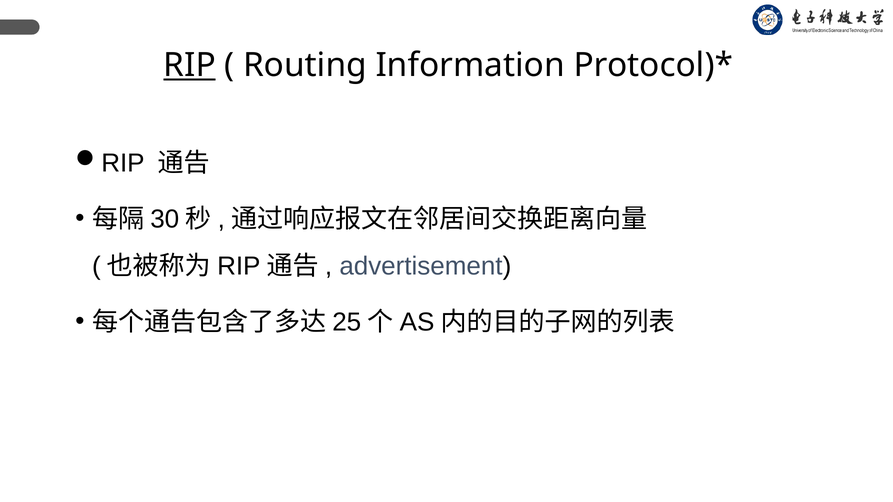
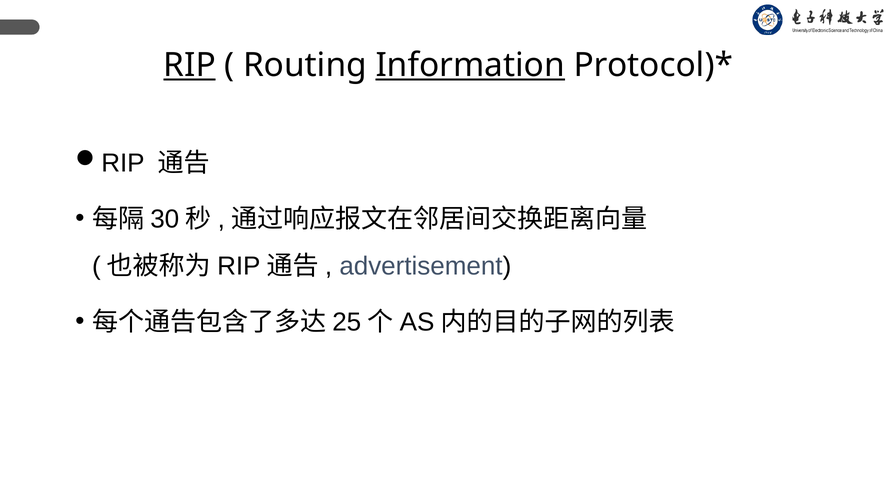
Information underline: none -> present (470, 65)
